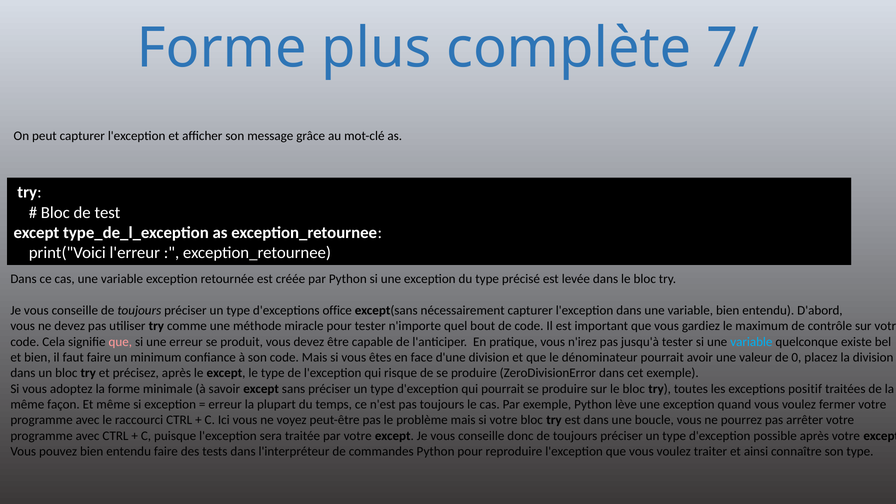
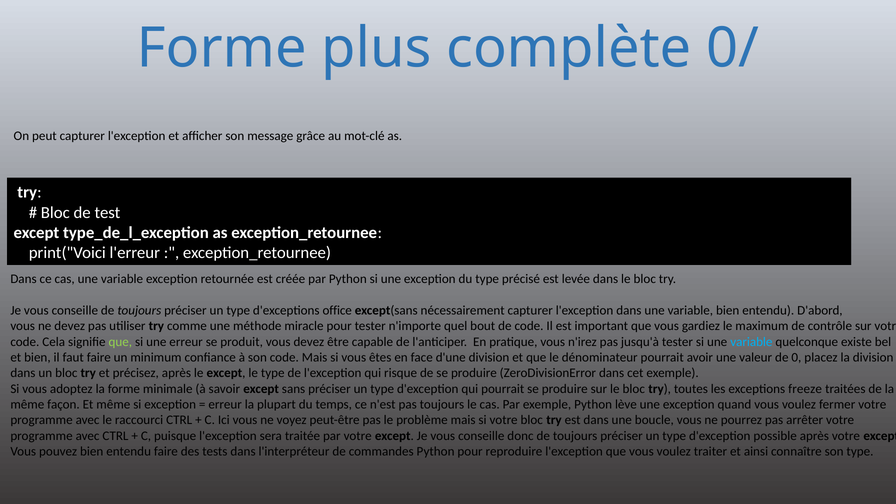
7/: 7/ -> 0/ (733, 48)
que colour: pink -> light green (120, 342)
positif: positif -> freeze (805, 389)
